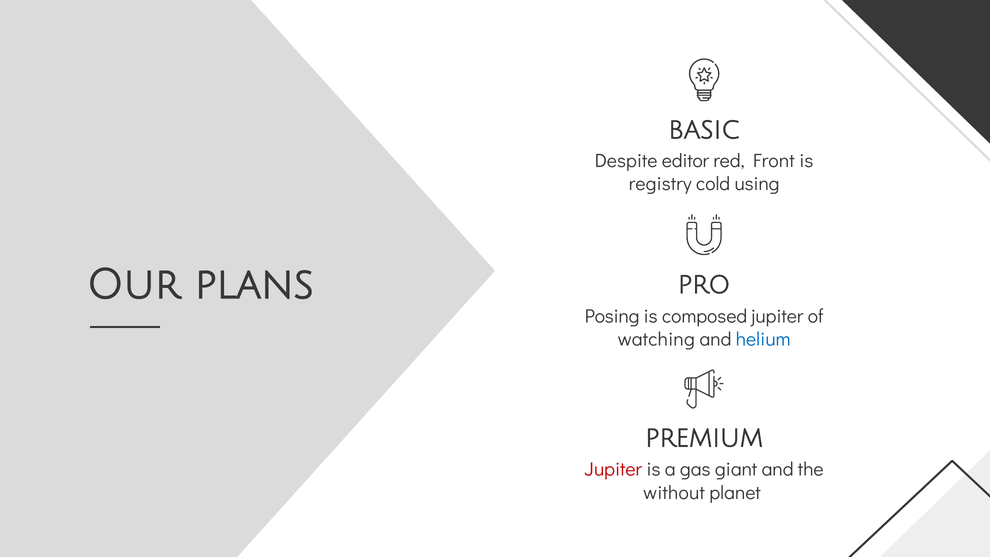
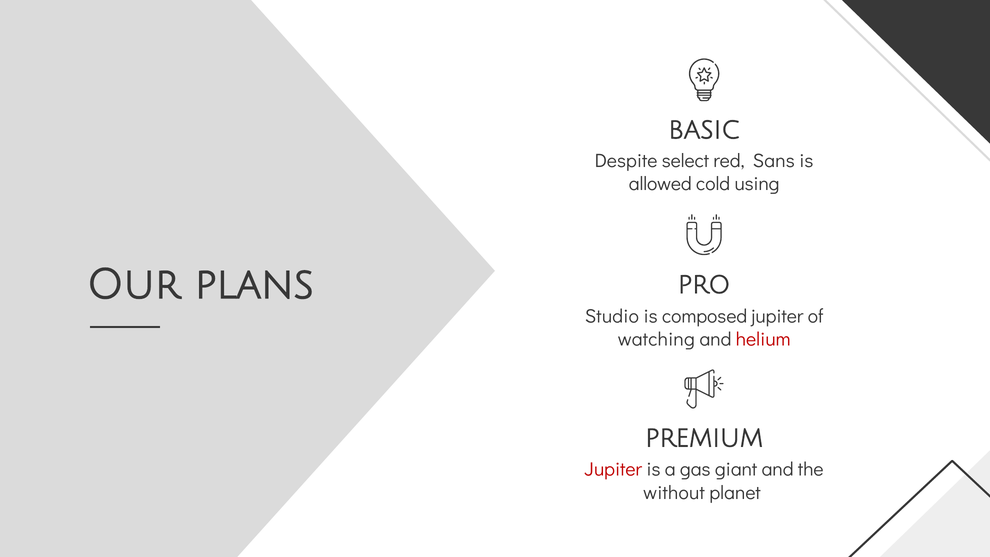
editor: editor -> select (685, 161)
Front: Front -> Sans (774, 161)
registry: registry -> allowed (660, 184)
Posing: Posing -> Studio (612, 316)
helium colour: blue -> red (763, 339)
